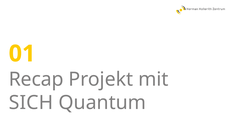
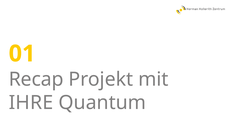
SICH: SICH -> IHRE (31, 102)
